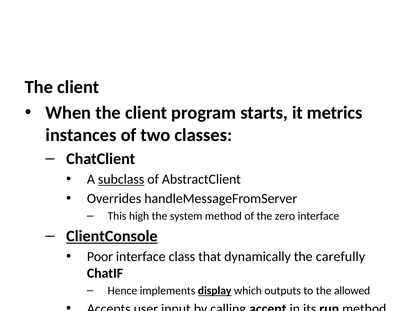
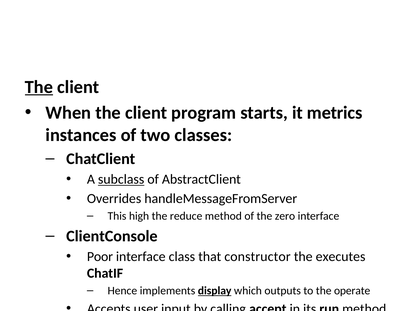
The underline: none -> present (39, 87)
system: system -> reduce (186, 216)
ClientConsole underline: present -> none (112, 236)
dynamically: dynamically -> constructor (257, 256)
carefully: carefully -> executes (341, 256)
allowed: allowed -> operate (352, 290)
